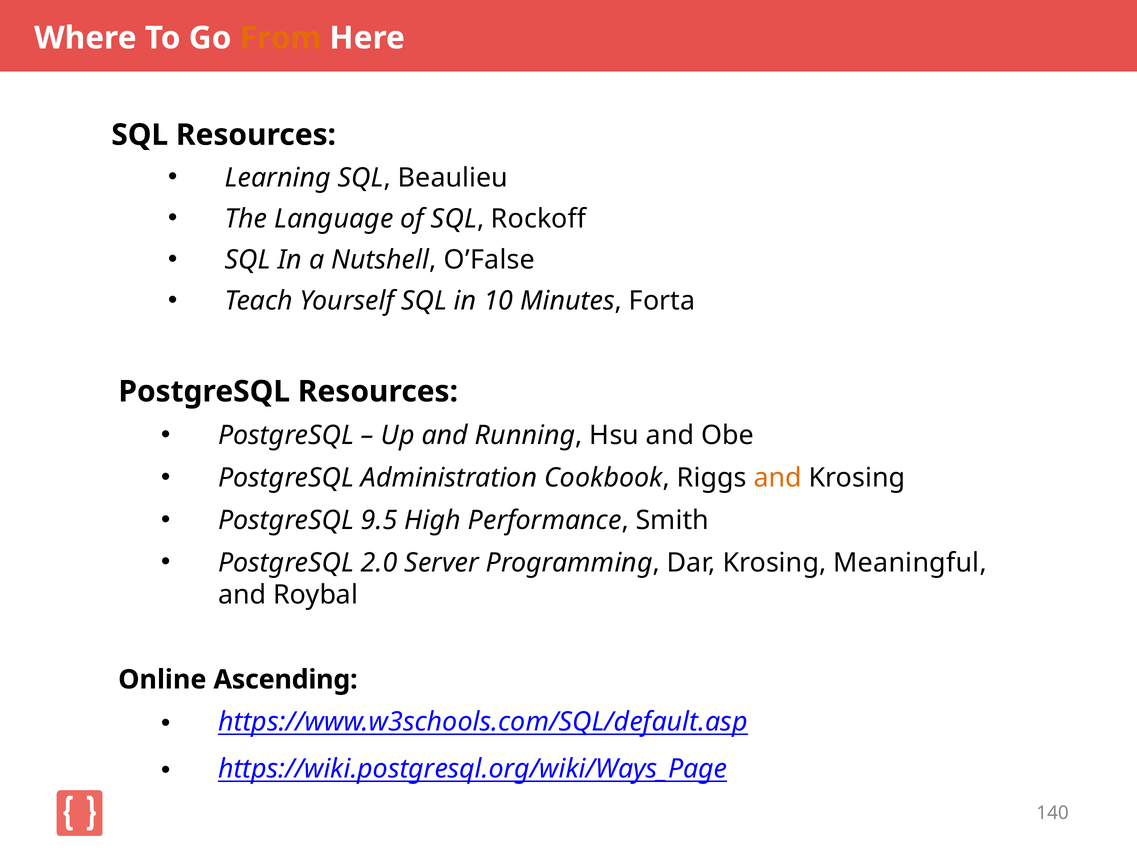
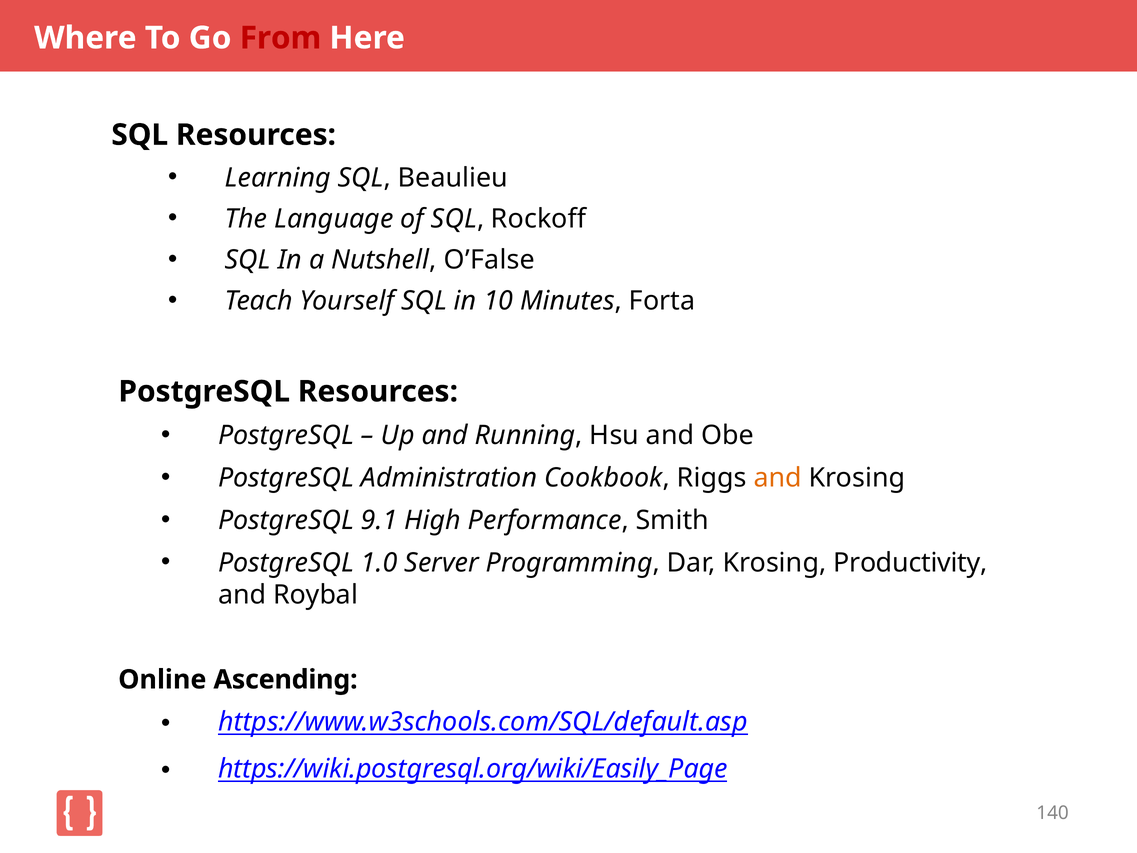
From colour: orange -> red (281, 38)
9.5: 9.5 -> 9.1 (379, 520)
2.0: 2.0 -> 1.0 (379, 563)
Meaningful: Meaningful -> Productivity (910, 563)
https://wiki.postgresql.org/wiki/Ways_Page: https://wiki.postgresql.org/wiki/Ways_Page -> https://wiki.postgresql.org/wiki/Easily_Page (473, 769)
